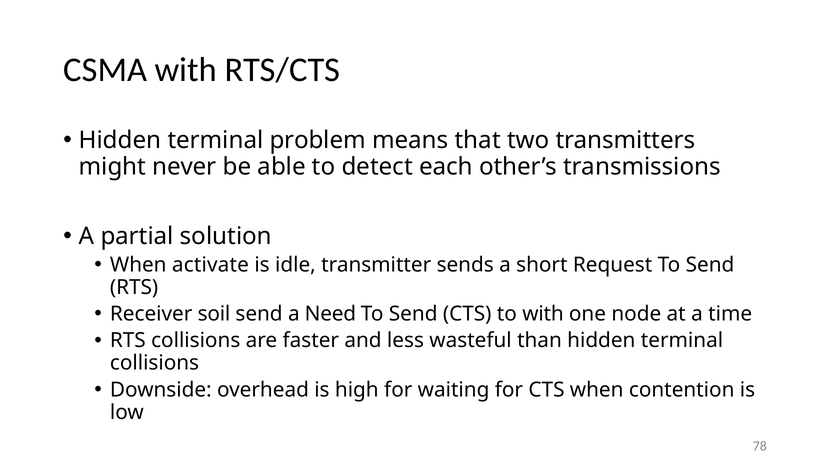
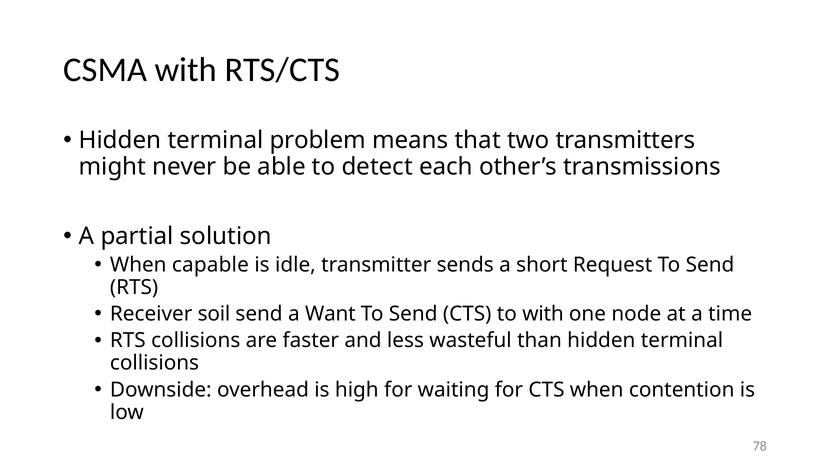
activate: activate -> capable (210, 265)
Need: Need -> Want (330, 314)
